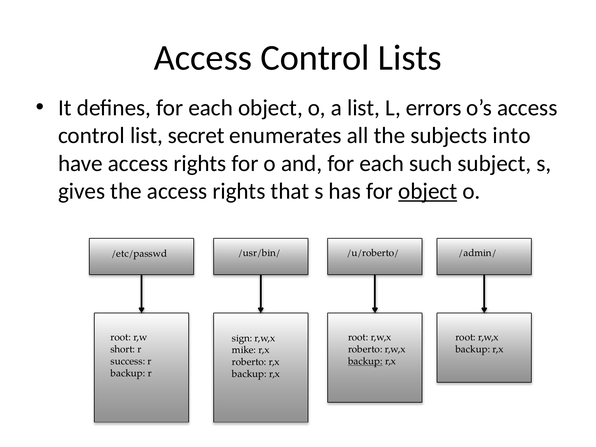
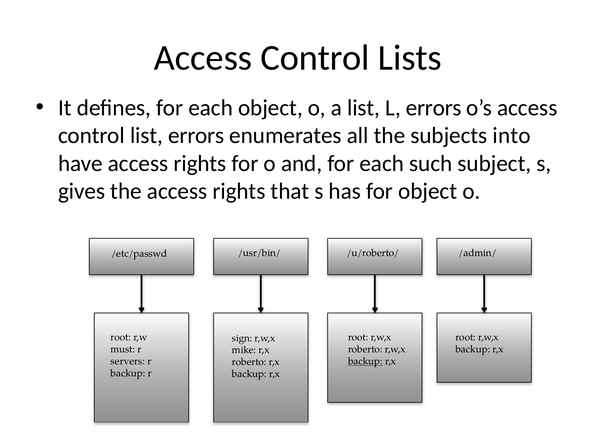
list secret: secret -> errors (196, 136)
object underline: present -> none (428, 191)
short: short -> must (123, 349)
success: success -> servers (128, 361)
